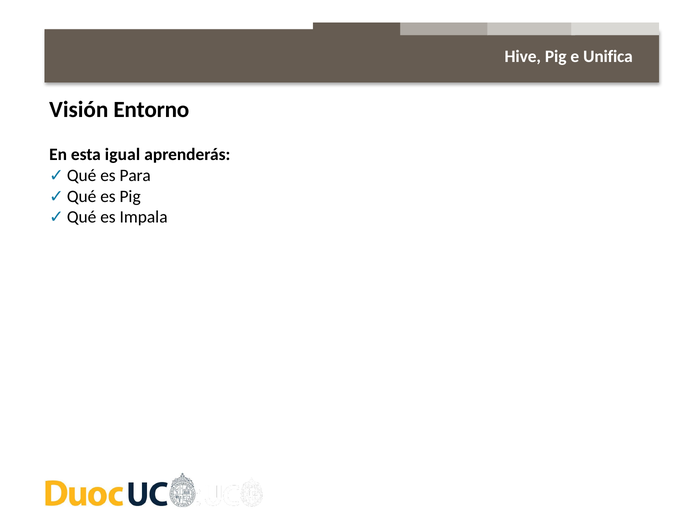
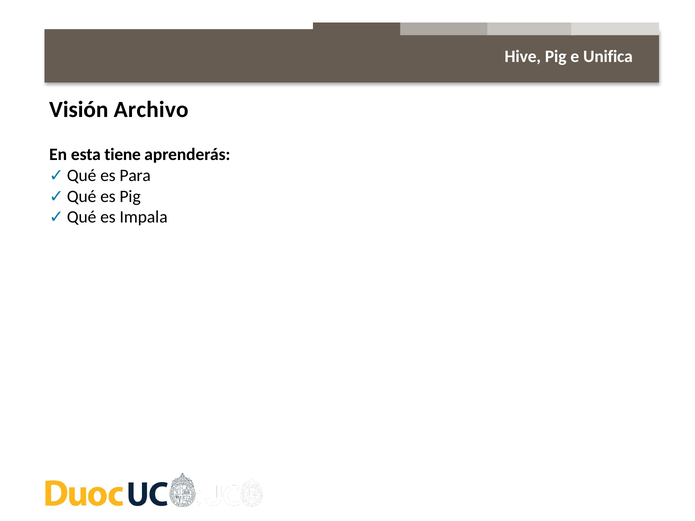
Entorno: Entorno -> Archivo (151, 110)
igual: igual -> tiene (123, 155)
